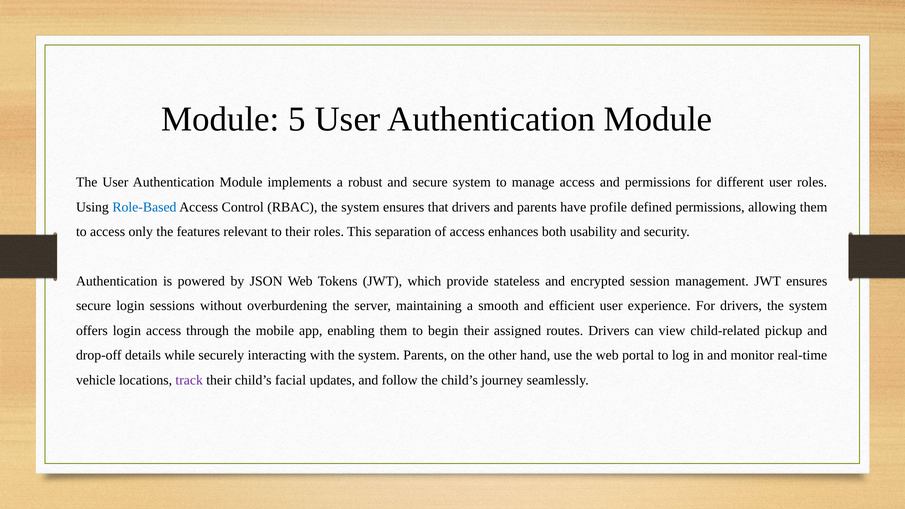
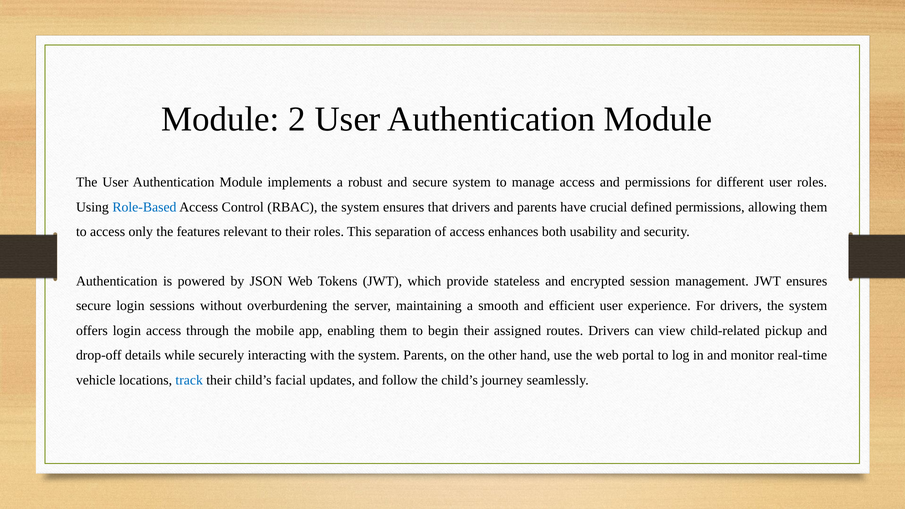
5: 5 -> 2 (297, 119)
profile: profile -> crucial (609, 207)
track colour: purple -> blue (189, 380)
